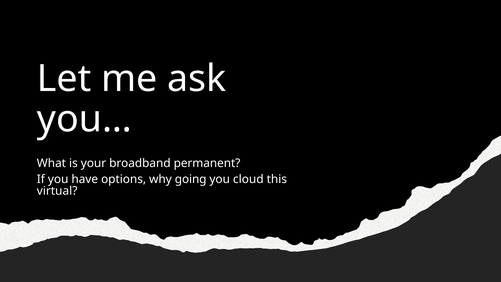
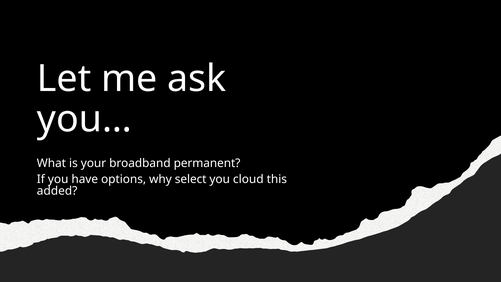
going: going -> select (191, 179)
virtual: virtual -> added (57, 191)
